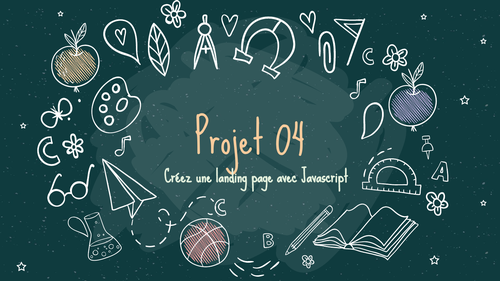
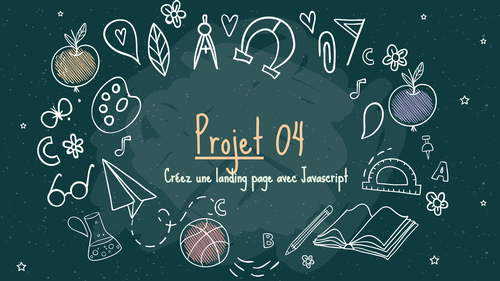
Projet underline: none -> present (229, 139)
